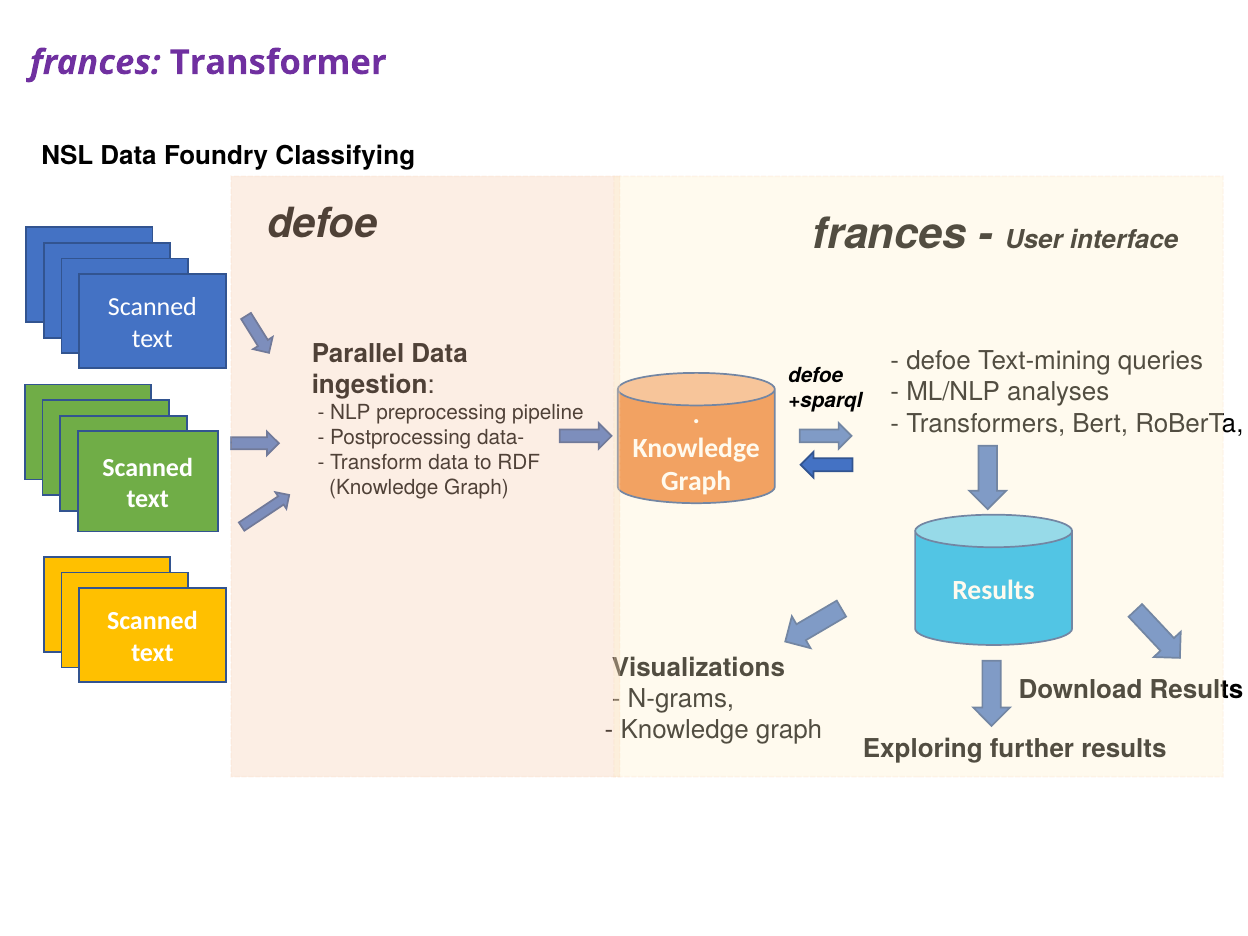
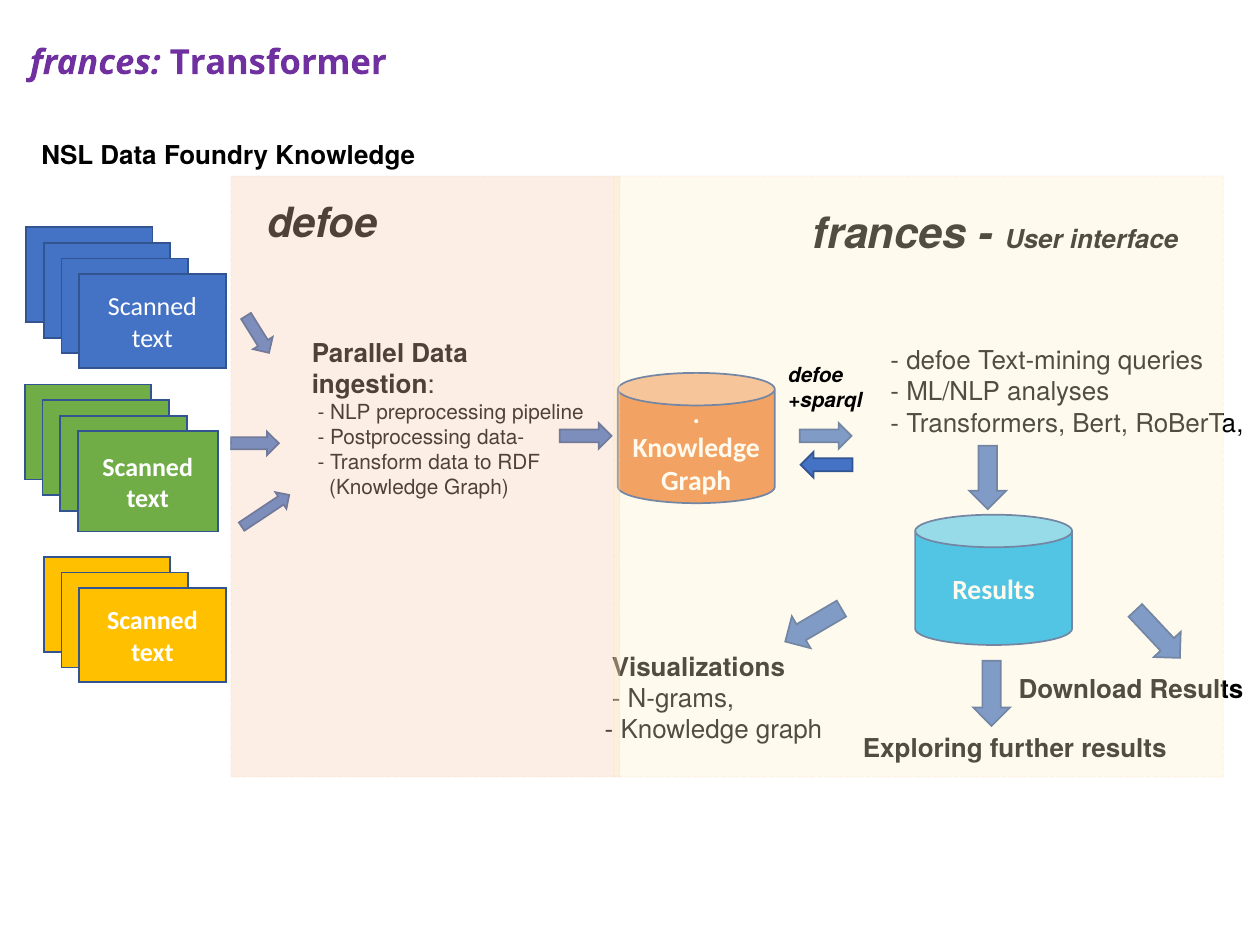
Foundry Classifying: Classifying -> Knowledge (345, 156)
